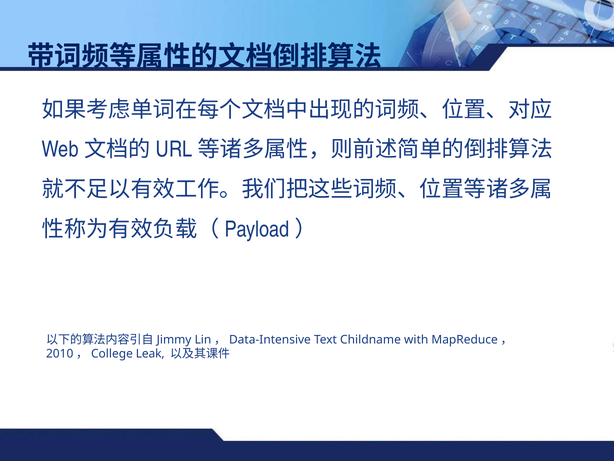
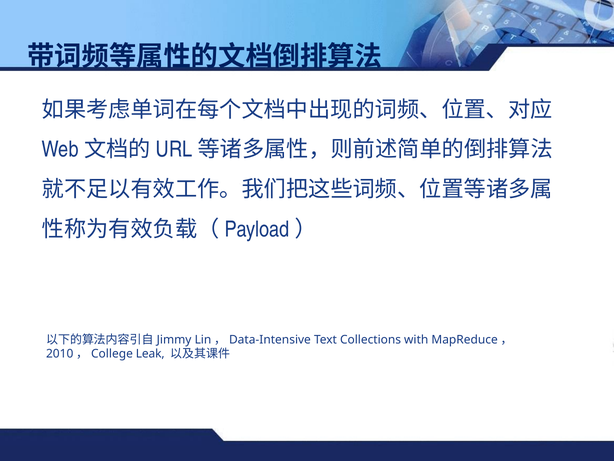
Childname: Childname -> Collections (371, 339)
